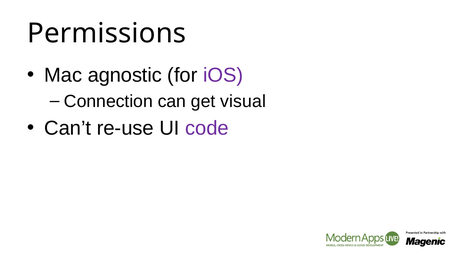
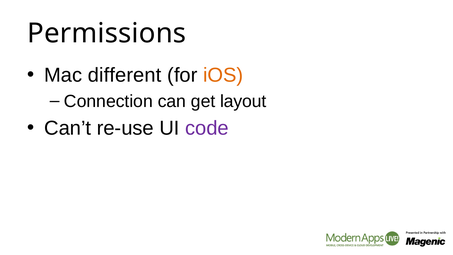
agnostic: agnostic -> different (125, 75)
iOS colour: purple -> orange (223, 75)
visual: visual -> layout (243, 101)
